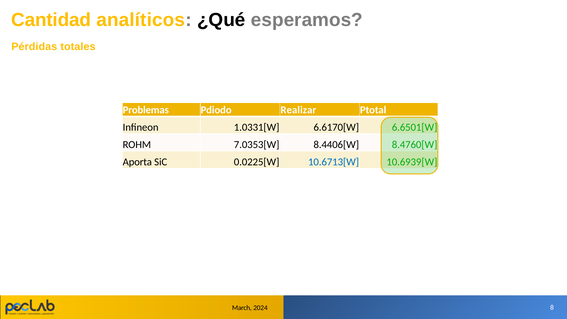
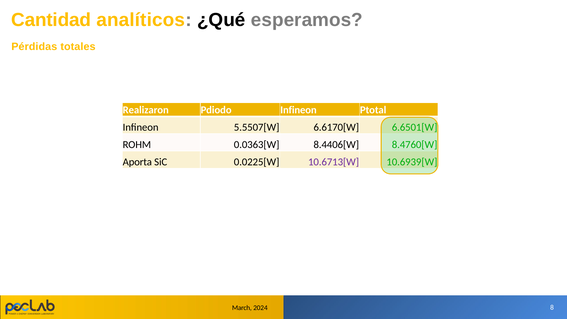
Problemas: Problemas -> Realizaron (146, 110)
Pdiodo Realizar: Realizar -> Infineon (298, 110)
1.0331[W: 1.0331[W -> 5.5507[W (257, 127)
7.0353[W: 7.0353[W -> 0.0363[W (257, 145)
10.6713[W colour: blue -> purple (334, 162)
